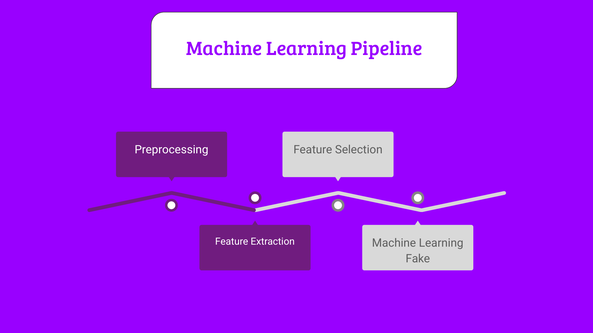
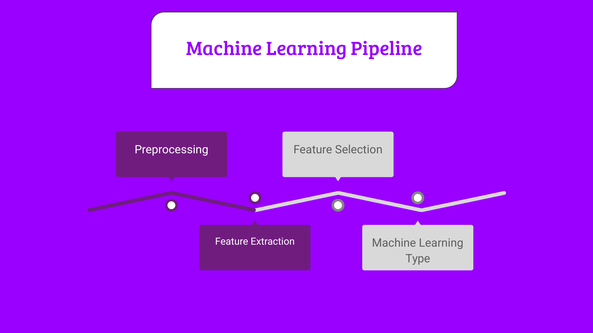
Fake: Fake -> Type (418, 259)
